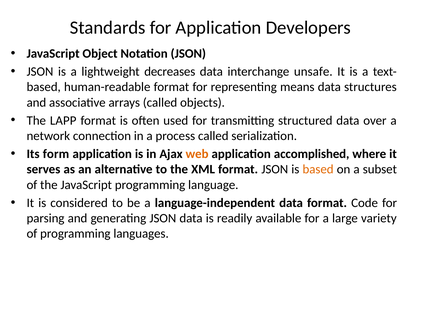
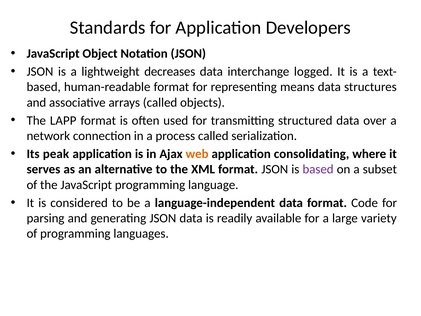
unsafe: unsafe -> logged (313, 71)
form: form -> peak (56, 154)
accomplished: accomplished -> consolidating (312, 154)
based colour: orange -> purple (318, 169)
